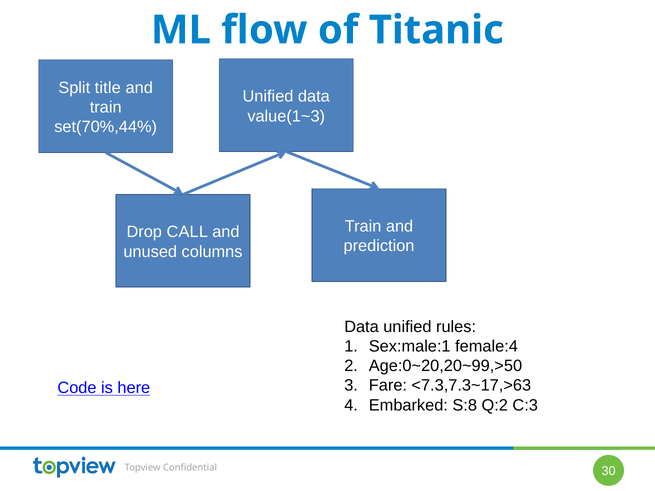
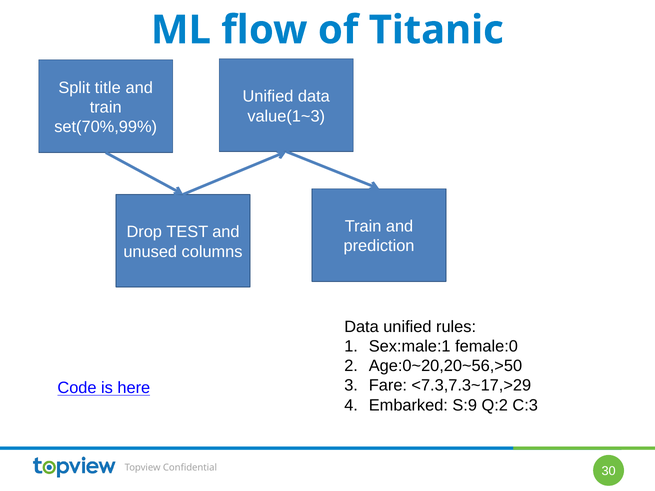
set(70%,44%: set(70%,44% -> set(70%,99% (106, 127)
CALL: CALL -> TEST (187, 232)
female:4: female:4 -> female:0 (487, 346)
Age:0~20,20~99,>50: Age:0~20,20~99,>50 -> Age:0~20,20~56,>50 (445, 366)
<7.3,7.3~17,>63: <7.3,7.3~17,>63 -> <7.3,7.3~17,>29 (471, 386)
S:8: S:8 -> S:9 (465, 405)
